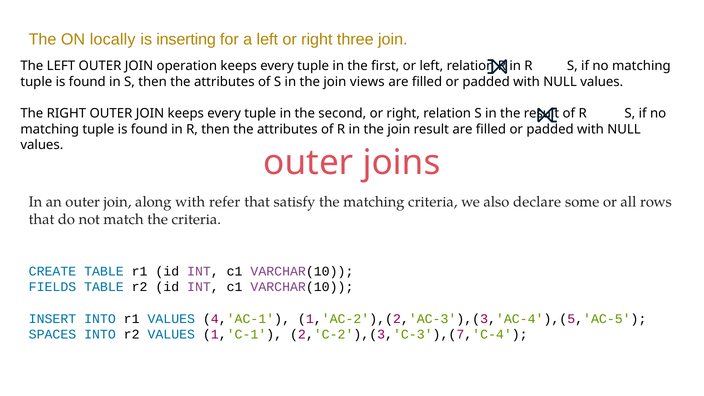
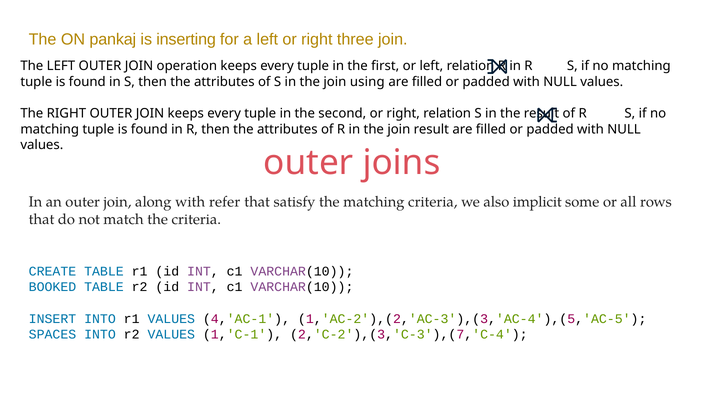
locally: locally -> pankaj (113, 39)
views: views -> using (367, 82)
declare: declare -> implicit (537, 202)
FIELDS: FIELDS -> BOOKED (52, 287)
